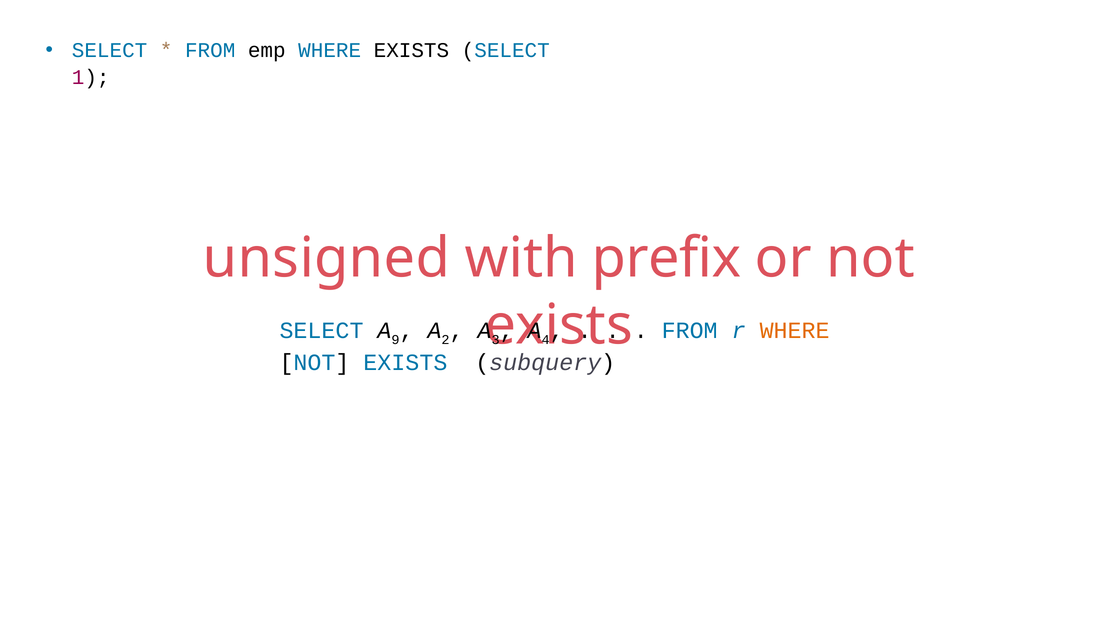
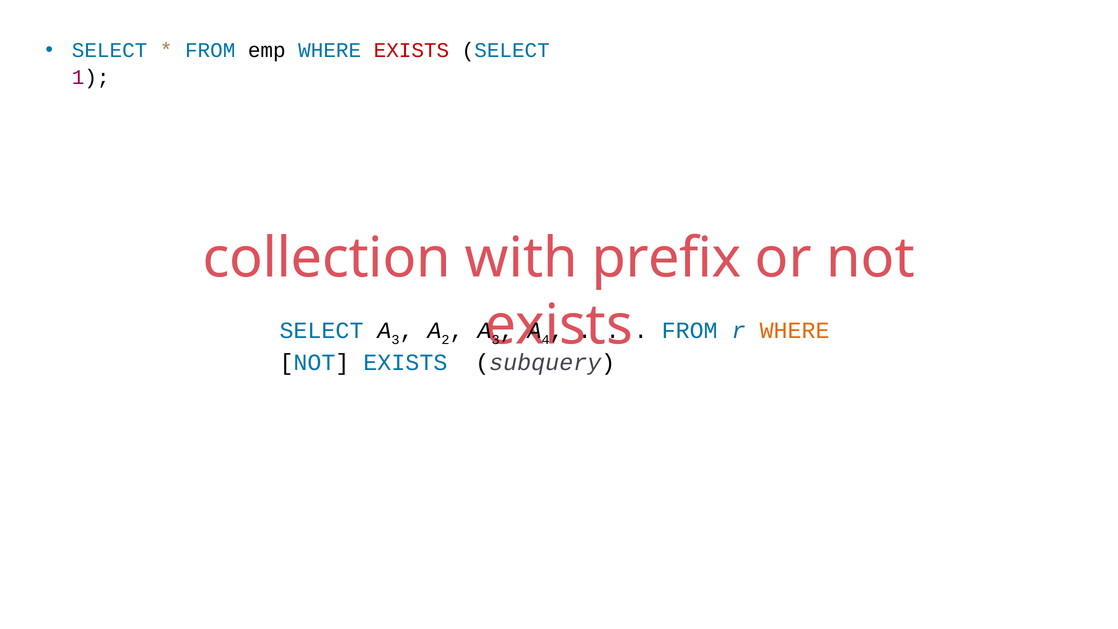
EXISTS colour: black -> red (411, 50)
unsigned: unsigned -> collection (327, 258)
9: 9 -> 3 (396, 340)
